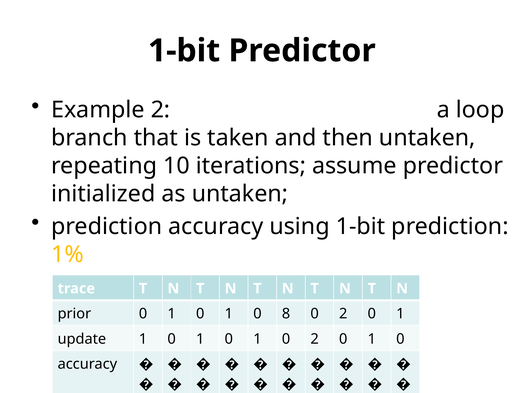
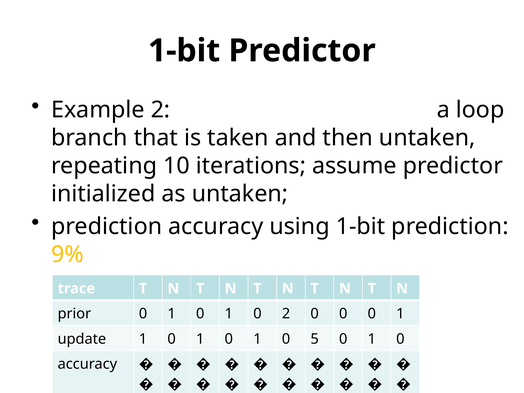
1%: 1% -> 9% (67, 254)
0 8: 8 -> 2 (286, 314)
2: 2 -> 0 (343, 314)
1 0 2: 2 -> 5 (315, 339)
